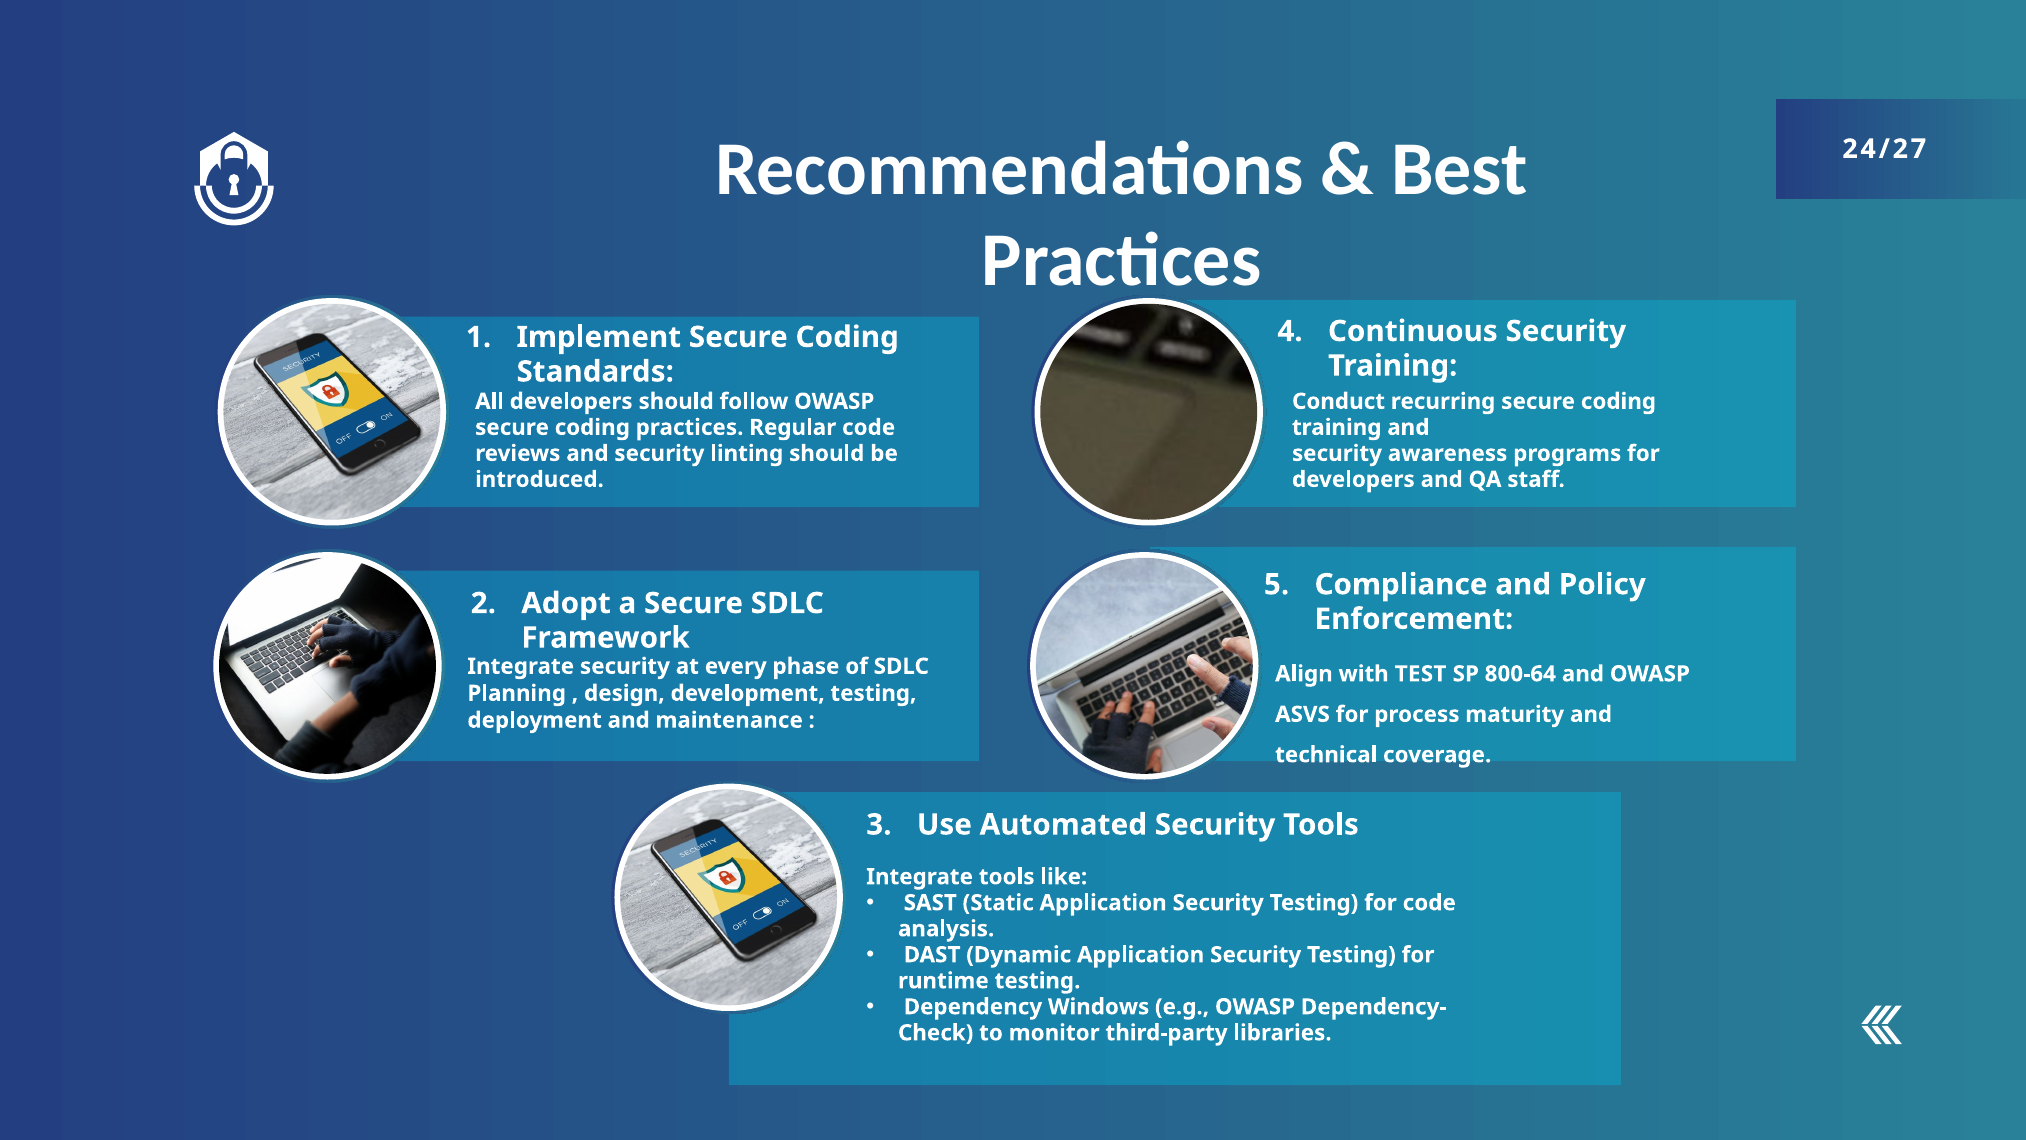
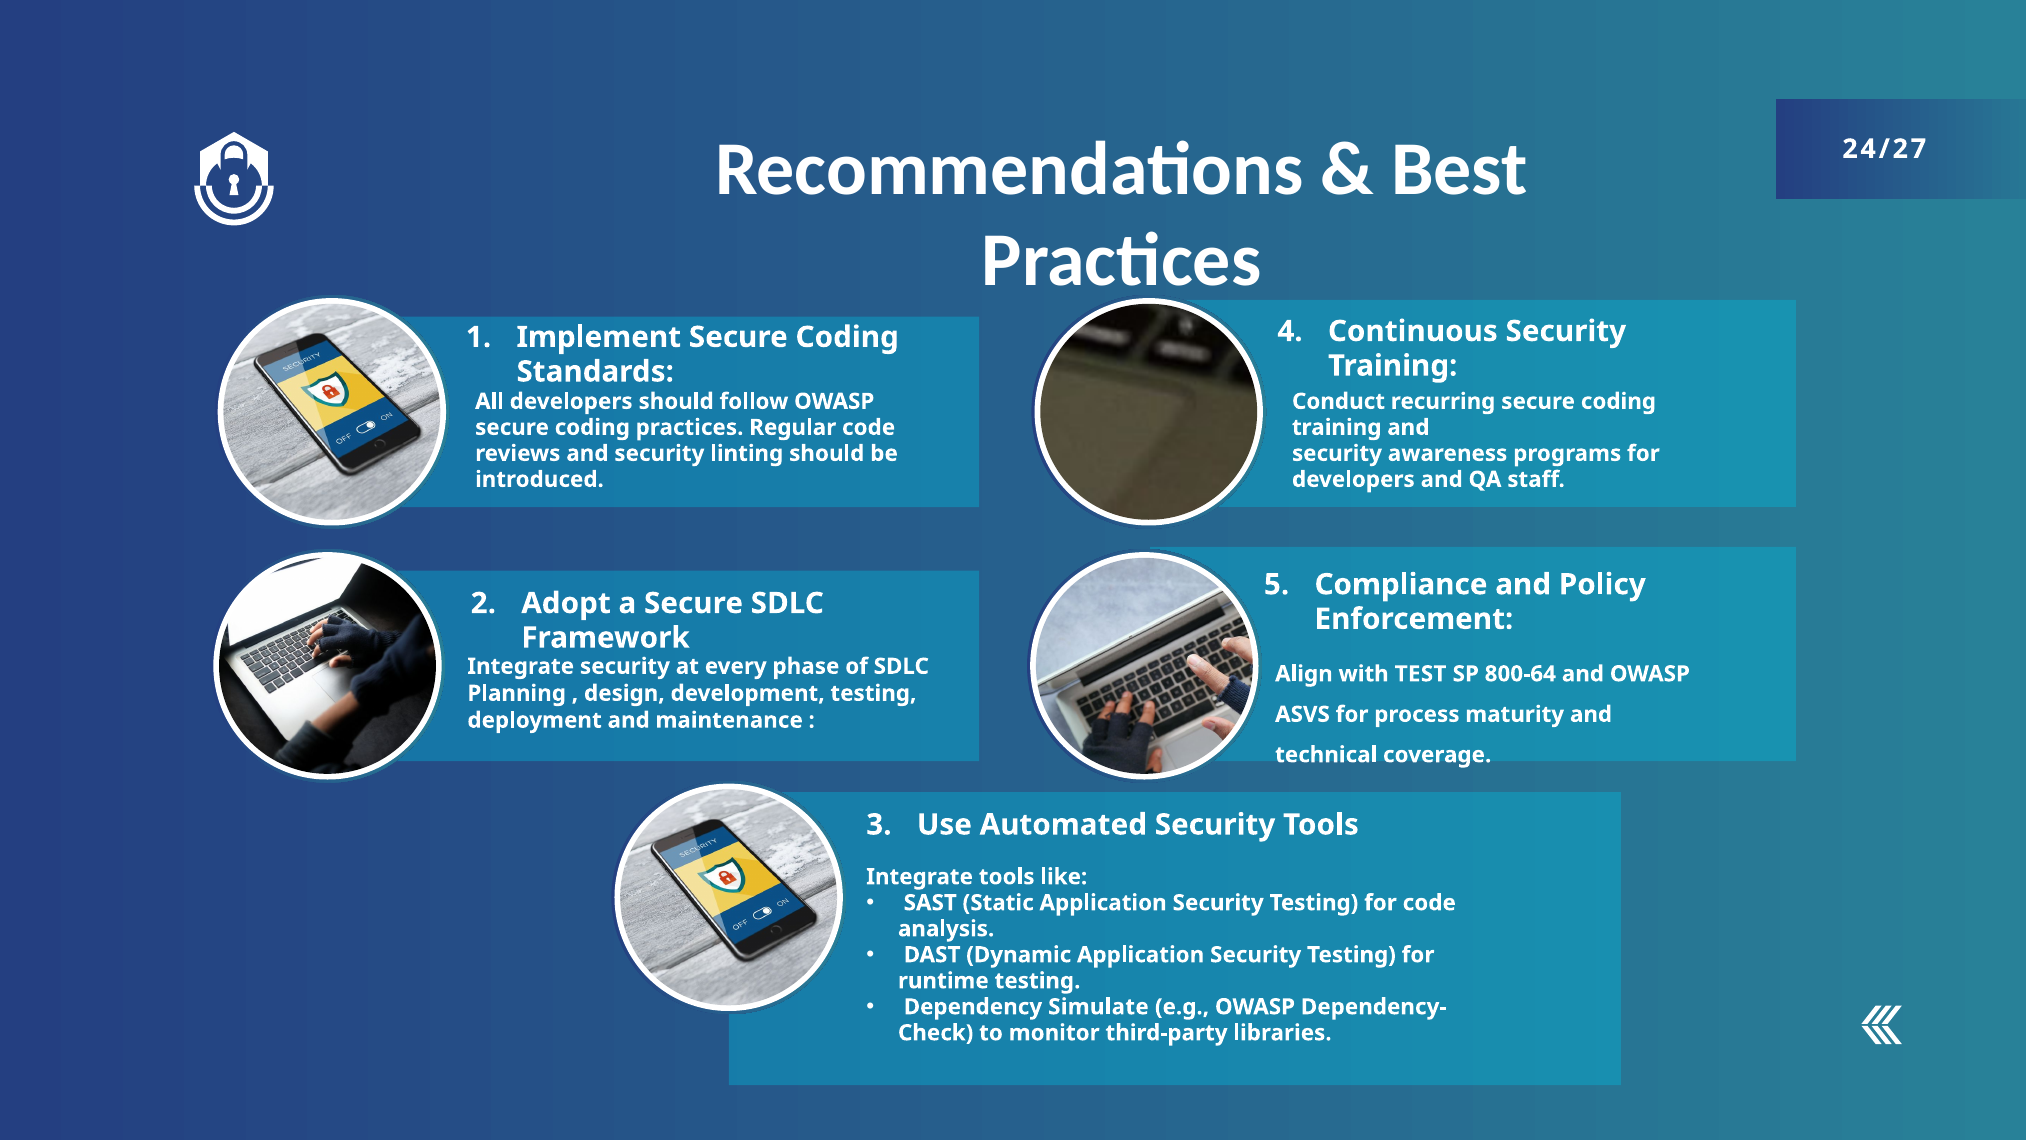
Windows: Windows -> Simulate (1098, 1007)
